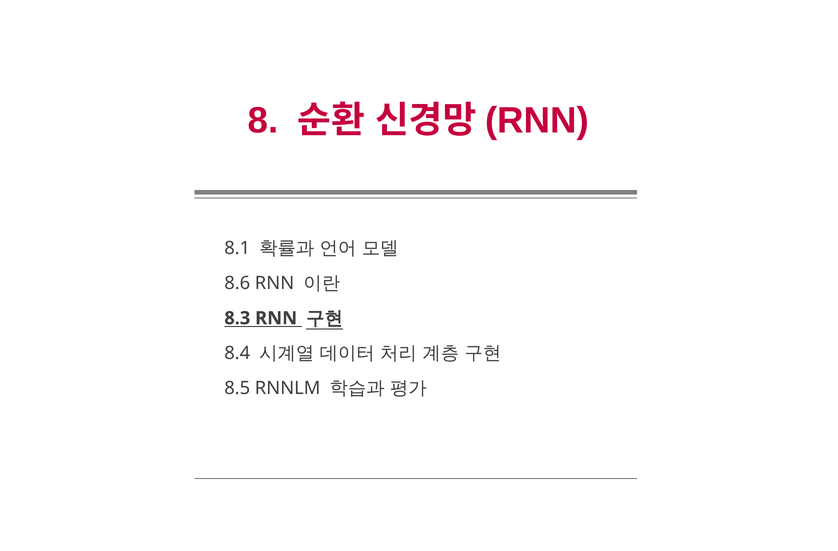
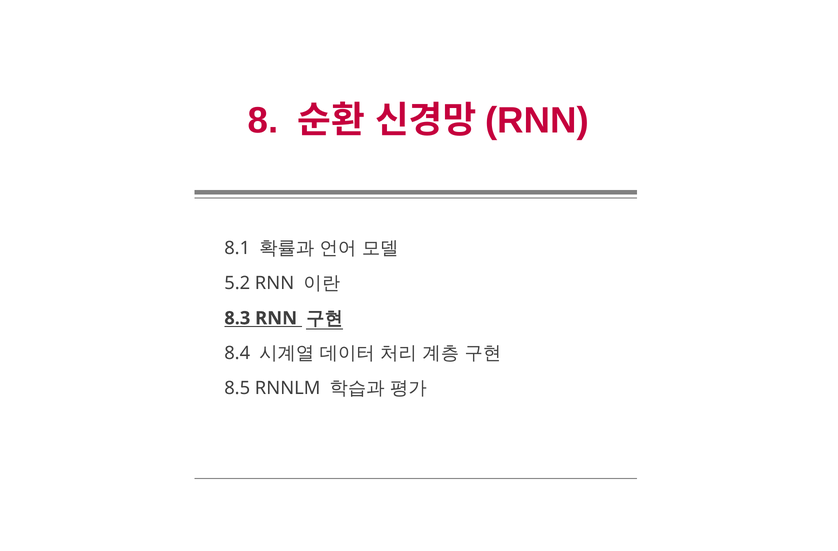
8.6: 8.6 -> 5.2 (237, 283)
